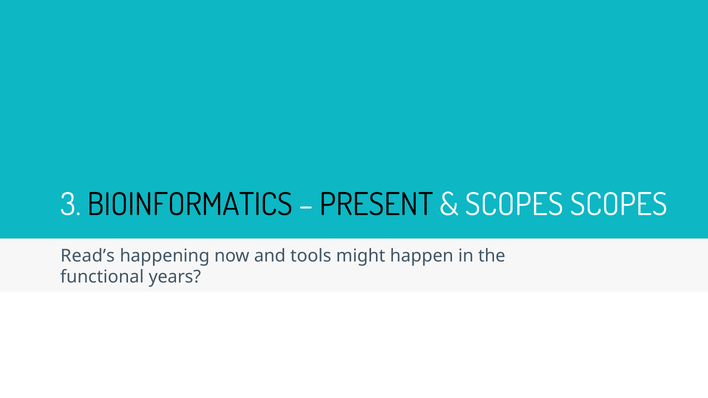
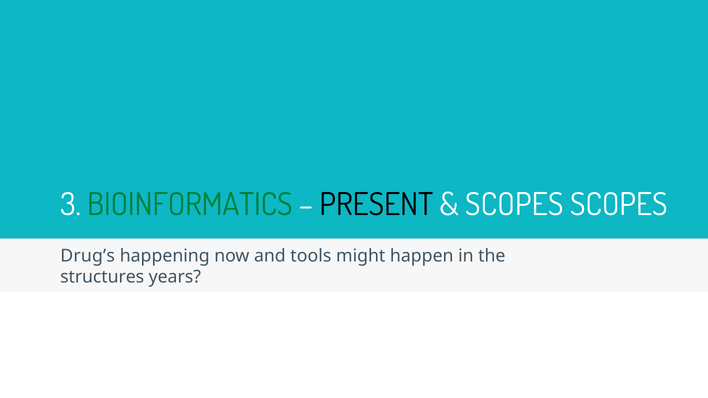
BIOINFORMATICS colour: black -> green (190, 205)
Read’s: Read’s -> Drug’s (88, 256)
functional: functional -> structures (102, 277)
